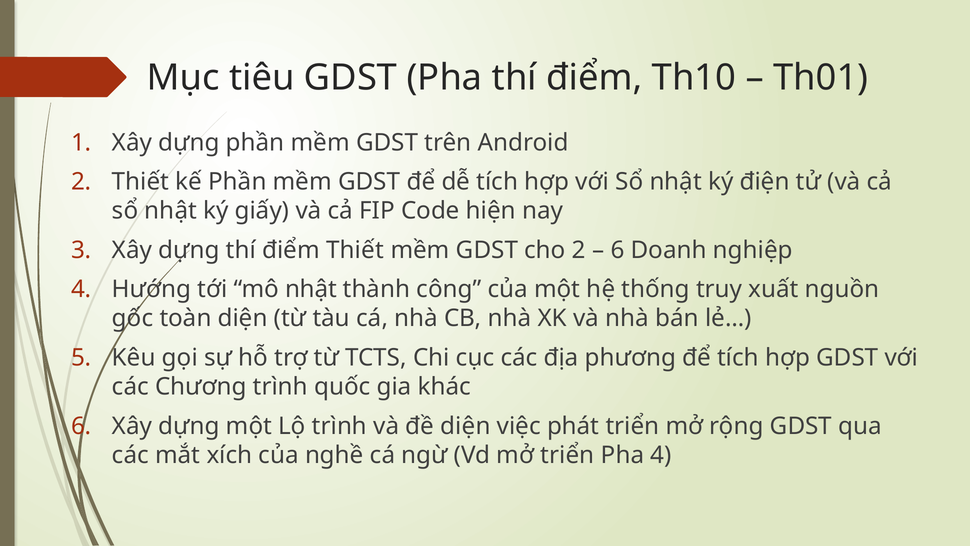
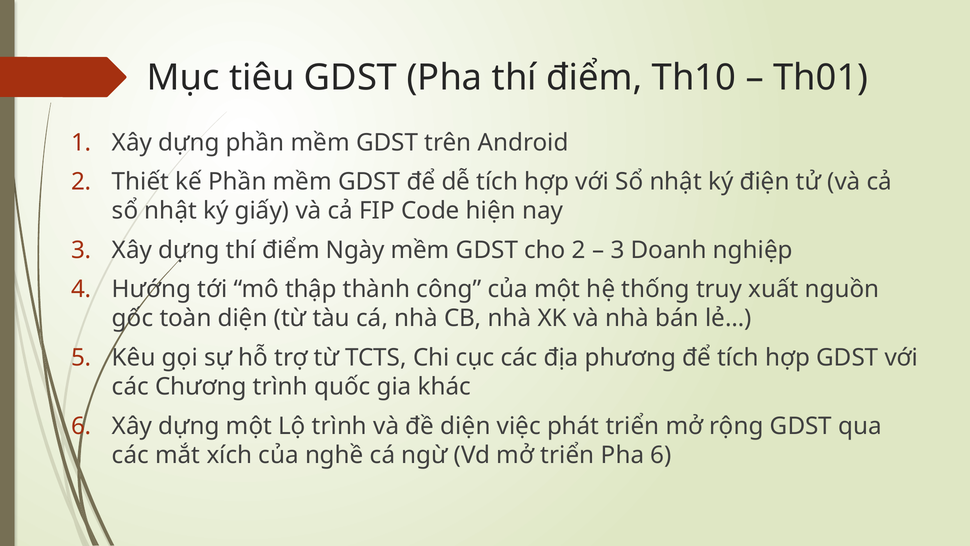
điểm Thiết: Thiết -> Ngày (355, 250)
6: 6 -> 3 (617, 250)
mô nhật: nhật -> thập (311, 289)
Pha 4: 4 -> 6 (661, 455)
